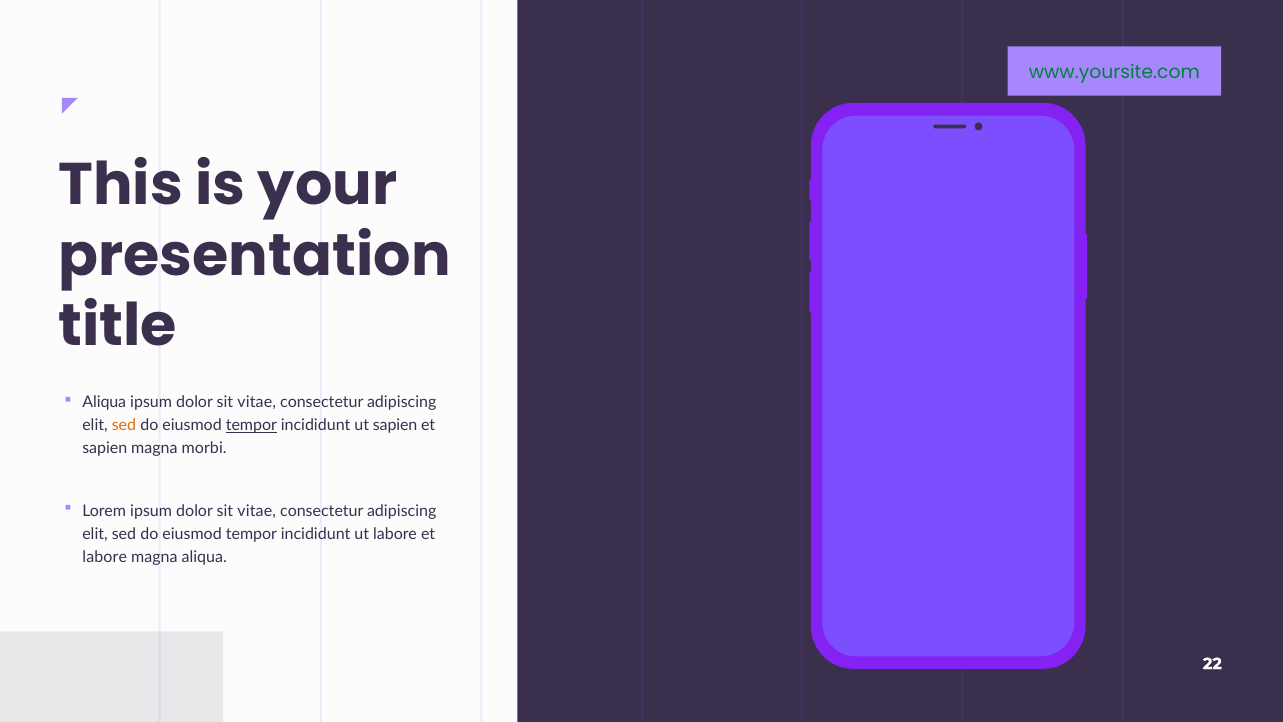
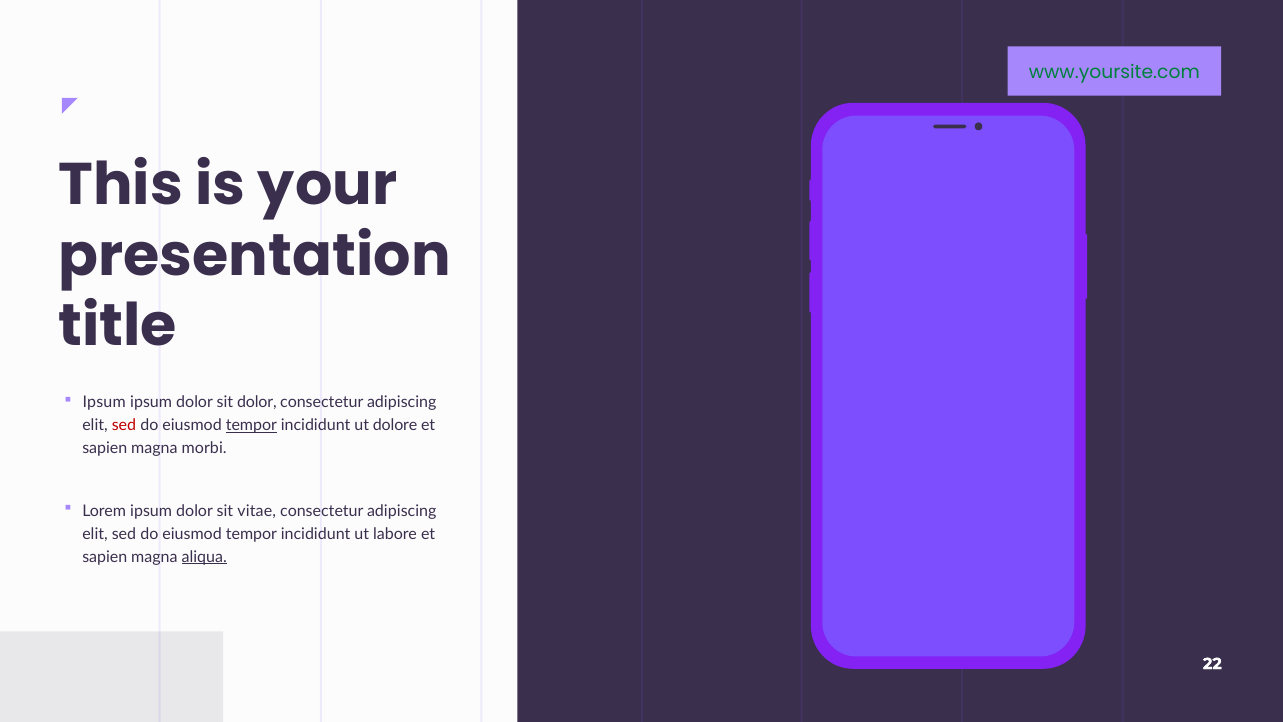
Aliqua: Aliqua -> Ipsum (104, 402)
vitae: vitae -> dolor (257, 402)
sed colour: orange -> red (124, 425)
ut sapien: sapien -> dolore (395, 425)
labore: labore -> sapien (105, 557)
aliqua underline: none -> present (204, 557)
